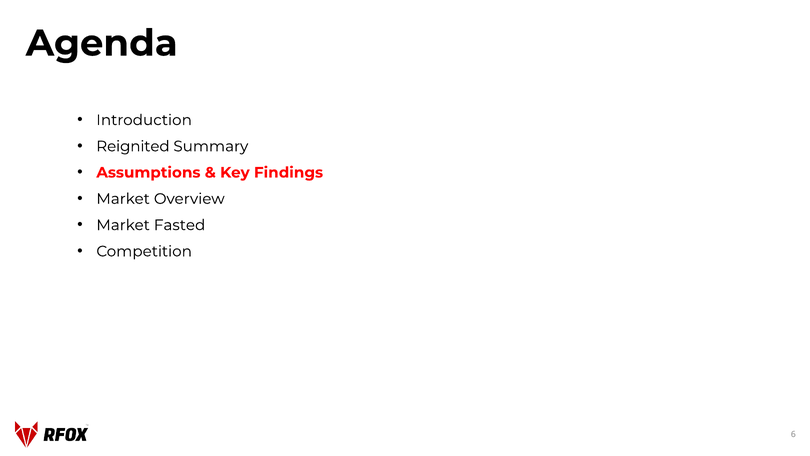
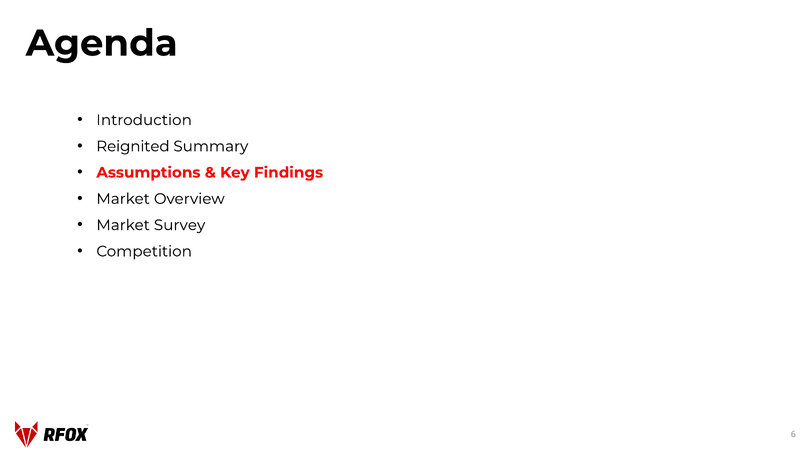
Fasted: Fasted -> Survey (180, 225)
